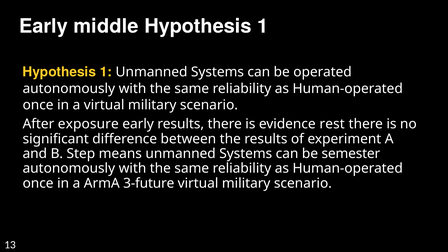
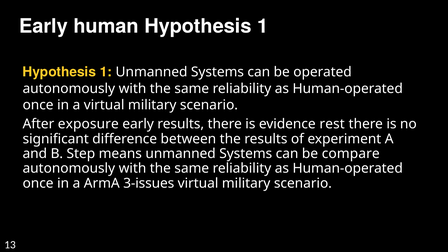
middle: middle -> human (106, 26)
semester: semester -> compare (351, 154)
3-future: 3-future -> 3-issues (149, 183)
